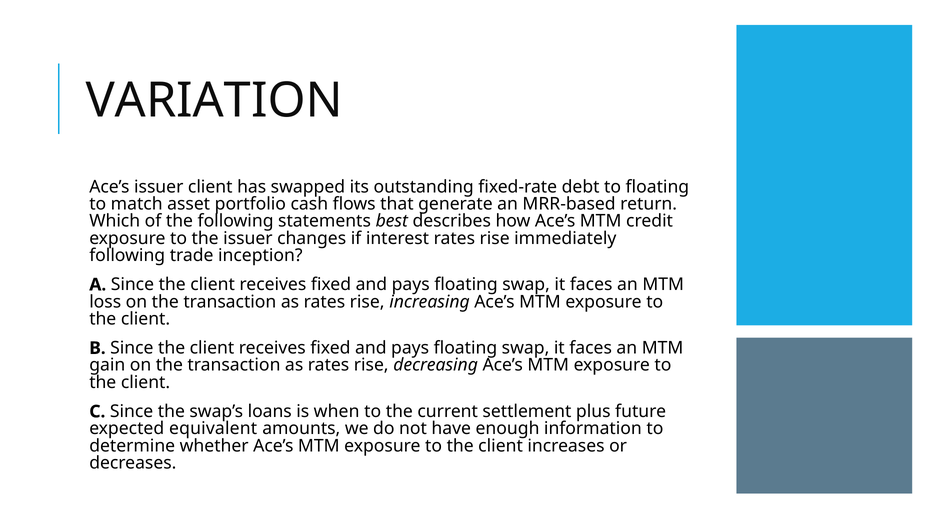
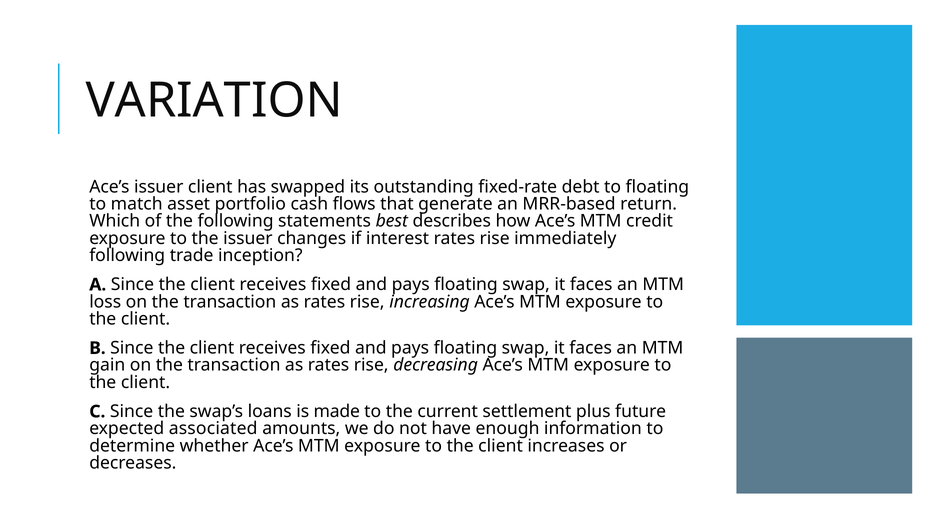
when: when -> made (337, 412)
equivalent: equivalent -> associated (213, 429)
